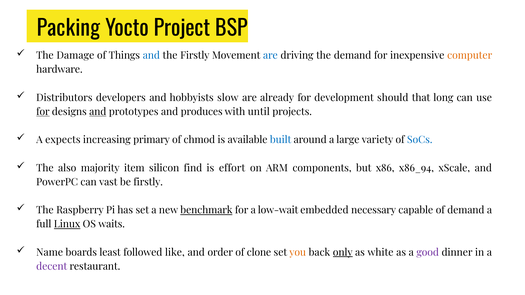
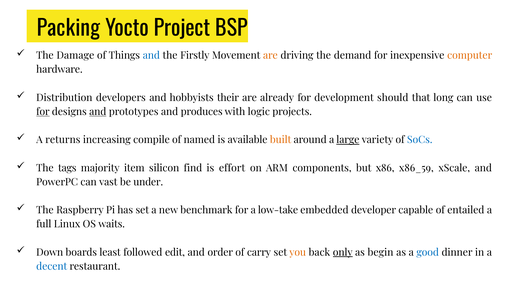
are colour: blue -> orange (270, 56)
Distributors: Distributors -> Distribution (64, 98)
slow: slow -> their (228, 98)
until: until -> logic (259, 112)
expects: expects -> returns (63, 140)
primary: primary -> compile (151, 140)
chmod: chmod -> named (199, 140)
built colour: blue -> orange (281, 140)
large underline: none -> present (348, 140)
also: also -> tags (67, 168)
x86_94: x86_94 -> x86_59 (416, 168)
be firstly: firstly -> under (148, 182)
benchmark underline: present -> none (206, 210)
low-wait: low-wait -> low-take (278, 210)
necessary: necessary -> developer (374, 210)
of demand: demand -> entailed (466, 210)
Linux underline: present -> none (67, 225)
Name: Name -> Down (50, 253)
like: like -> edit (175, 253)
clone: clone -> carry (259, 253)
white: white -> begin (380, 253)
good colour: purple -> blue (428, 253)
decent colour: purple -> blue (52, 267)
